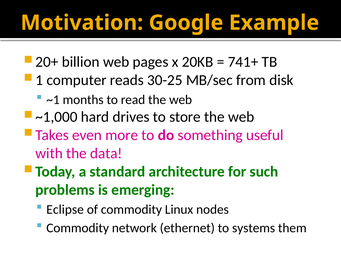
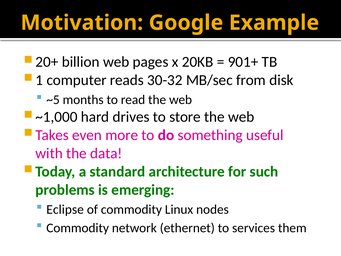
741+: 741+ -> 901+ (243, 62)
30-25: 30-25 -> 30-32 (165, 80)
~1: ~1 -> ~5 (53, 100)
systems: systems -> services (254, 228)
